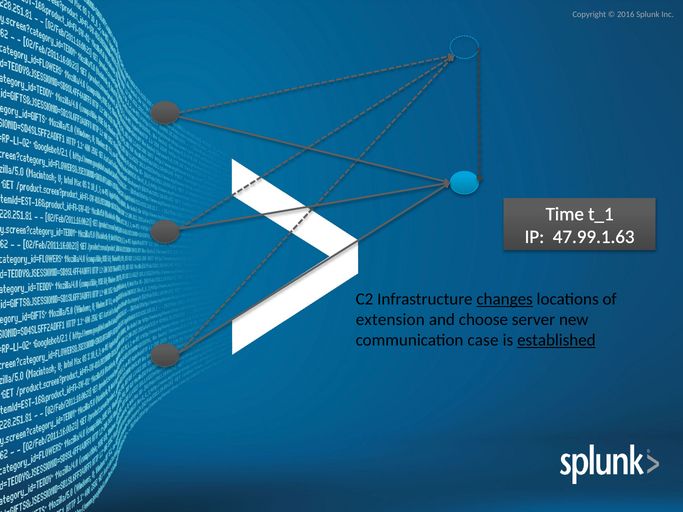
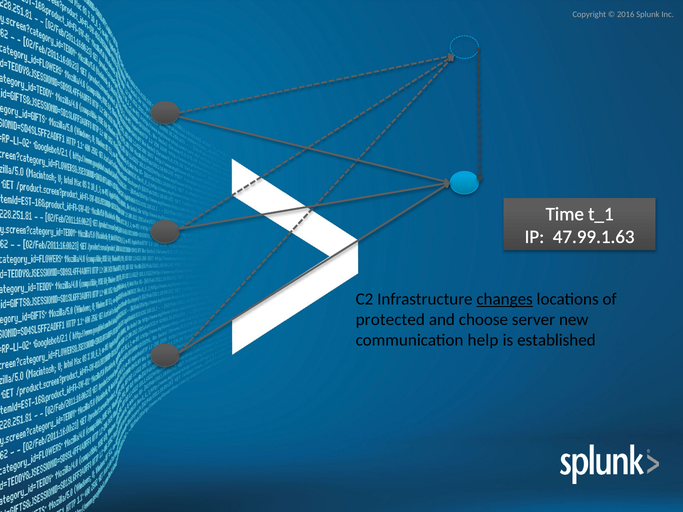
extension: extension -> protected (390, 320)
case: case -> help (483, 340)
established underline: present -> none (556, 340)
